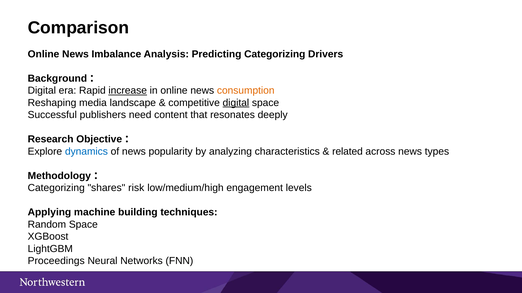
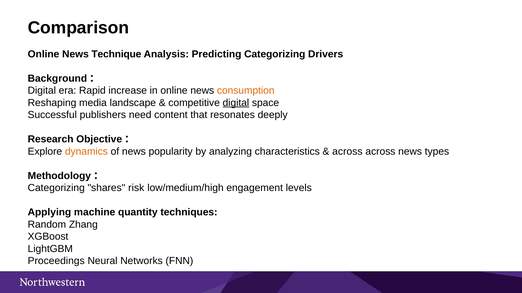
Imbalance: Imbalance -> Technique (116, 54)
increase underline: present -> none (128, 91)
dynamics colour: blue -> orange (86, 152)
related: related -> across (347, 152)
building: building -> quantity (138, 213)
Random Space: Space -> Zhang (83, 225)
